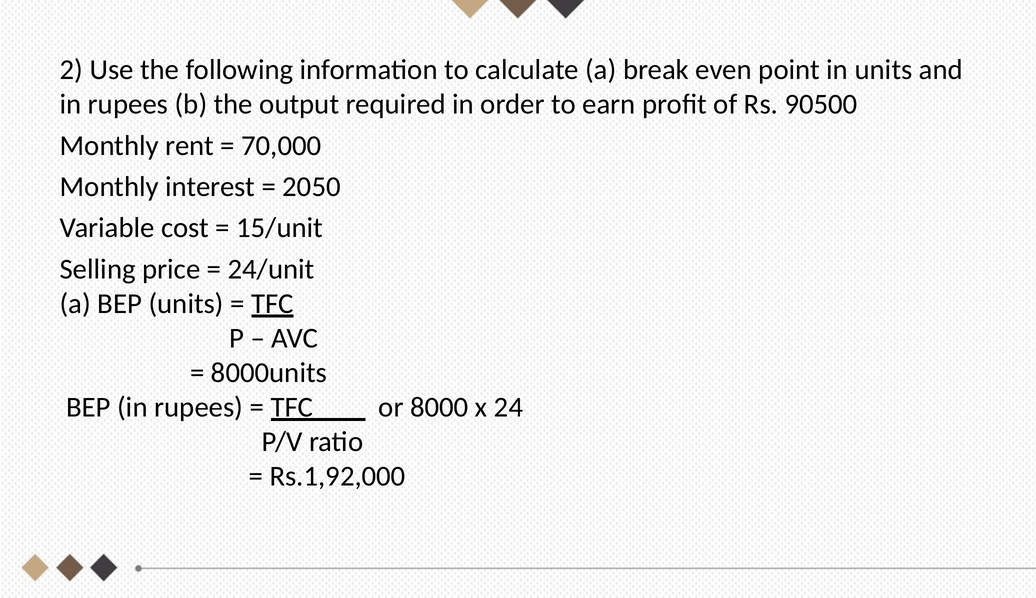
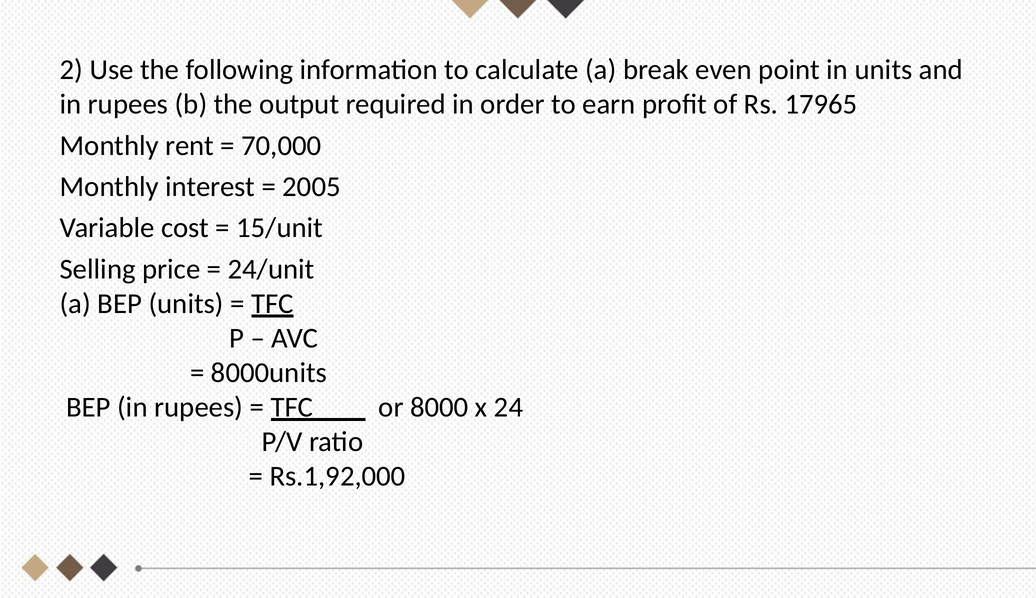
90500: 90500 -> 17965 (821, 104)
2050: 2050 -> 2005 (312, 187)
